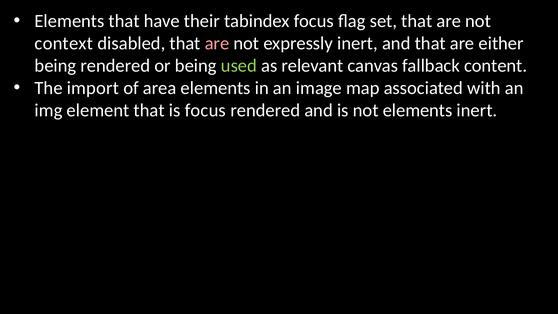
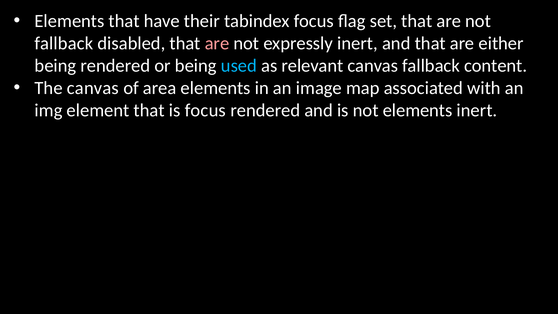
context: context -> fallback (64, 43)
used colour: light green -> light blue (239, 66)
The import: import -> canvas (93, 88)
